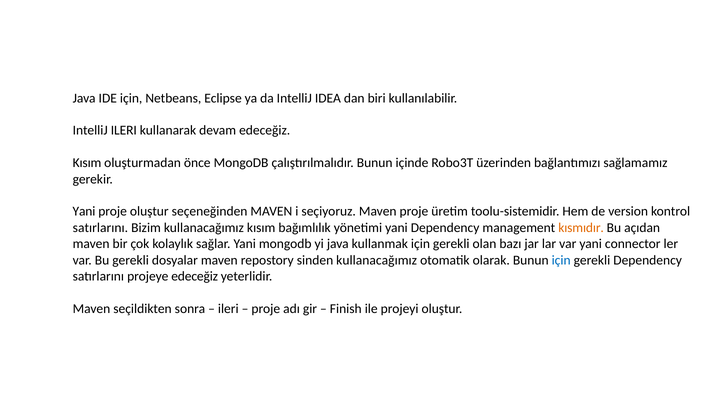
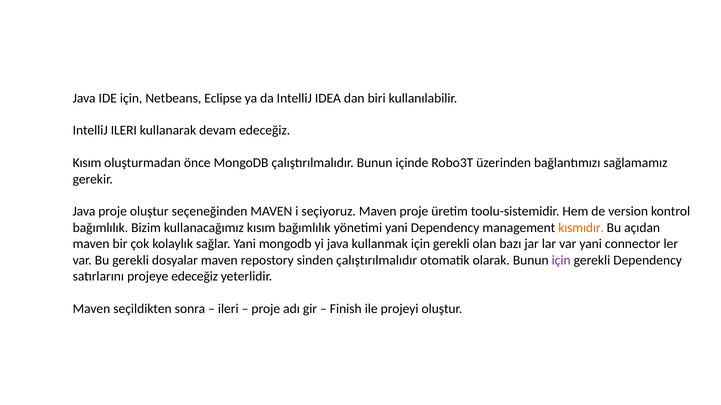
Yani: Yani -> Java (84, 212)
satırlarını: satırlarını -> bağımlılık (100, 228)
sinden kullanacağımız: kullanacağımız -> çalıştırılmalıdır (377, 260)
için colour: blue -> purple (561, 260)
